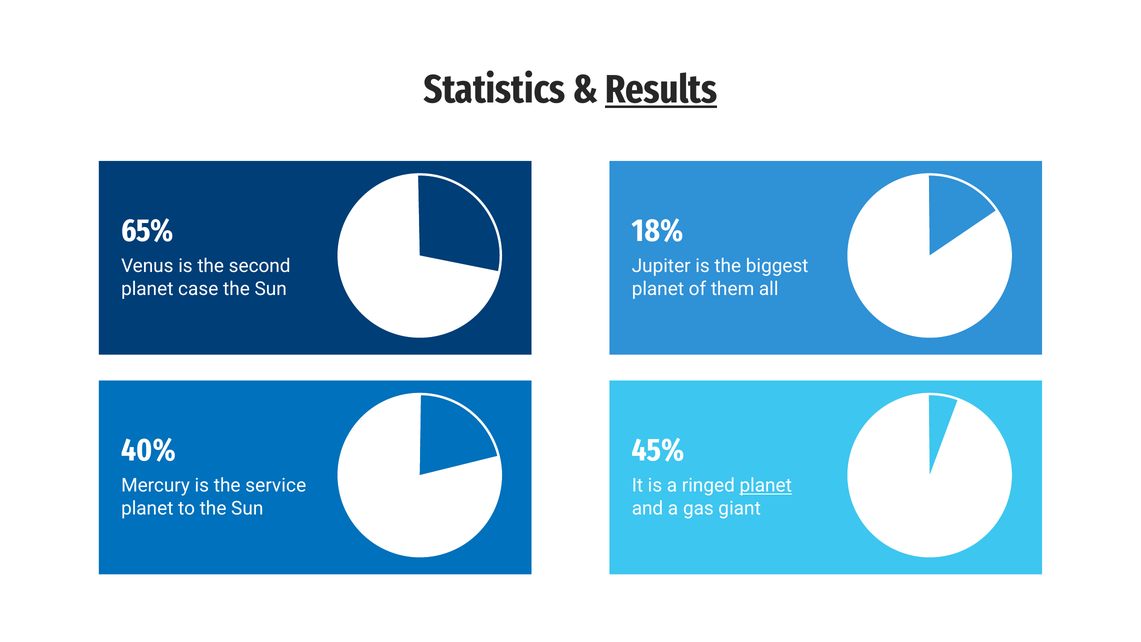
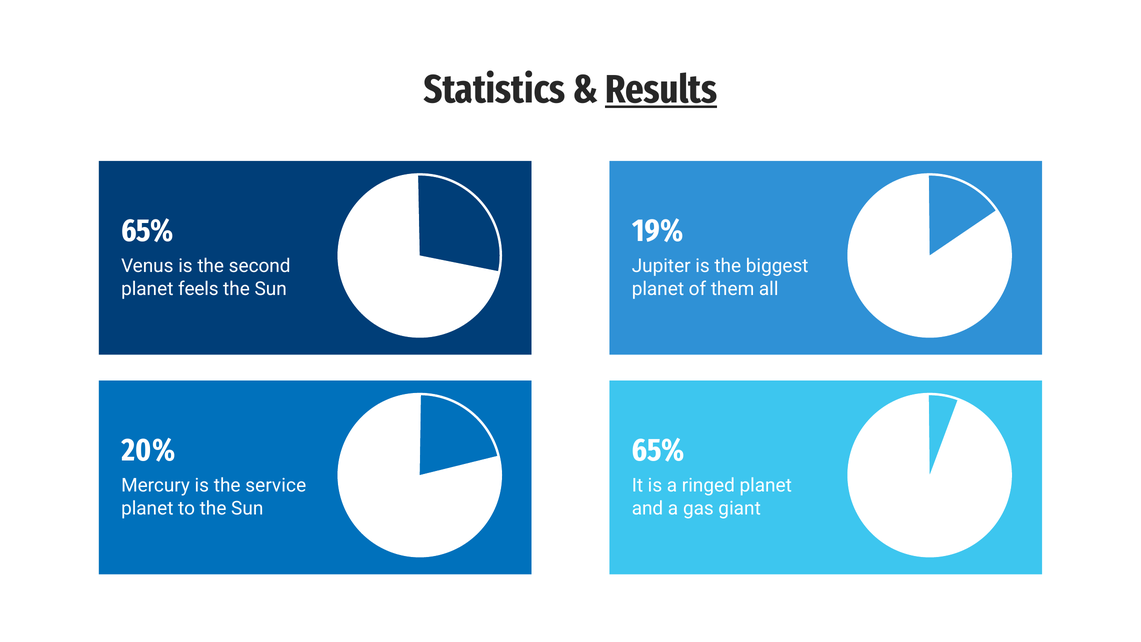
18%: 18% -> 19% (658, 231)
case: case -> feels (198, 289)
40%: 40% -> 20% (148, 450)
45%: 45% -> 65% (658, 450)
planet underline: present -> none (766, 486)
